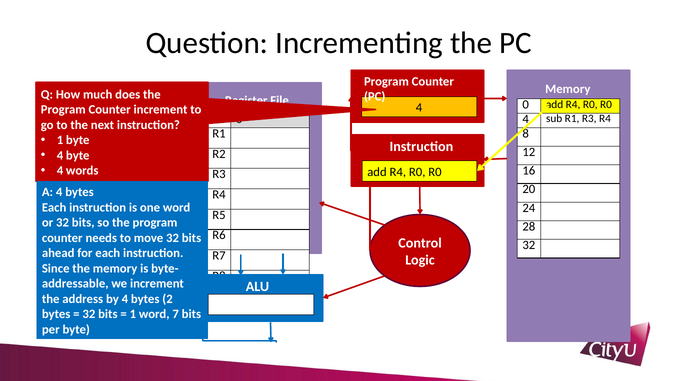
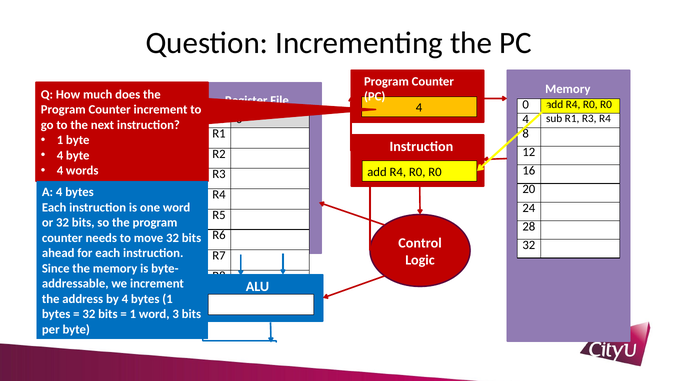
bytes 2: 2 -> 1 (168, 299)
7: 7 -> 3 (176, 314)
